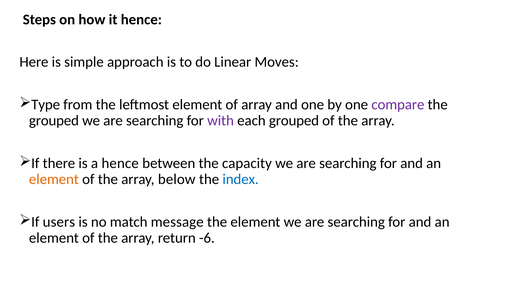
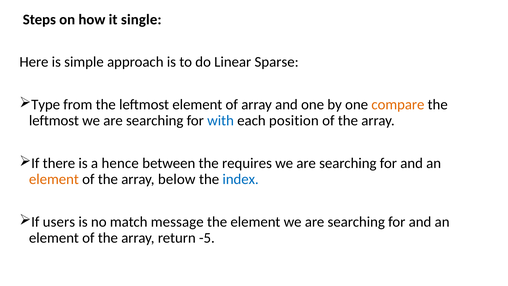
it hence: hence -> single (141, 19)
Moves: Moves -> Sparse (277, 62)
compare colour: purple -> orange (398, 105)
grouped: grouped -> leftmost (54, 121)
with colour: purple -> blue (221, 121)
each grouped: grouped -> position (294, 121)
capacity: capacity -> requires (247, 163)
-6: -6 -> -5 (207, 238)
